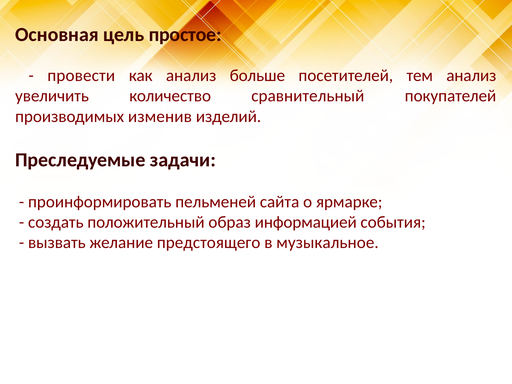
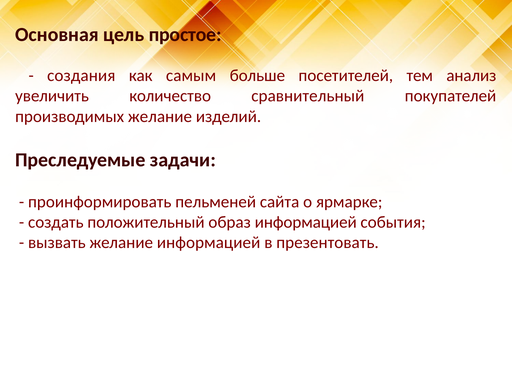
провести: провести -> создания (81, 75)
как анализ: анализ -> самым (191, 75)
производимых изменив: изменив -> желание (160, 116)
желание предстоящего: предстоящего -> информацией (209, 243)
музыкальное: музыкальное -> презентовать (328, 243)
